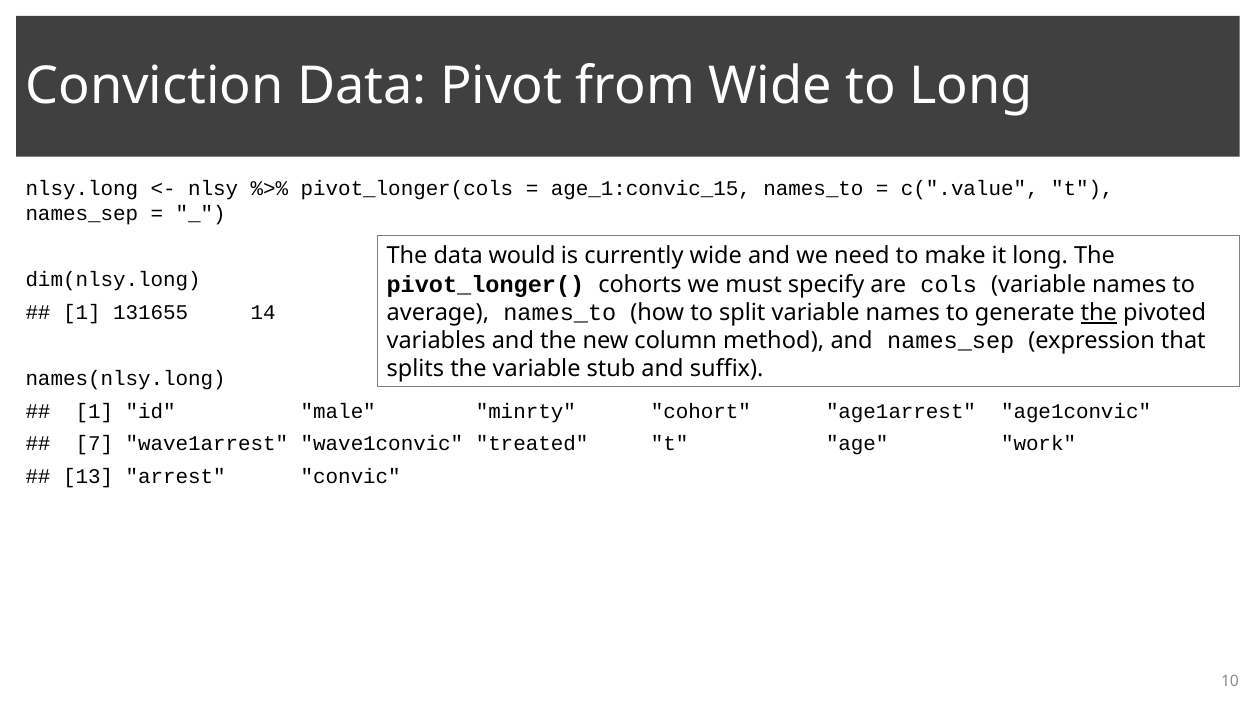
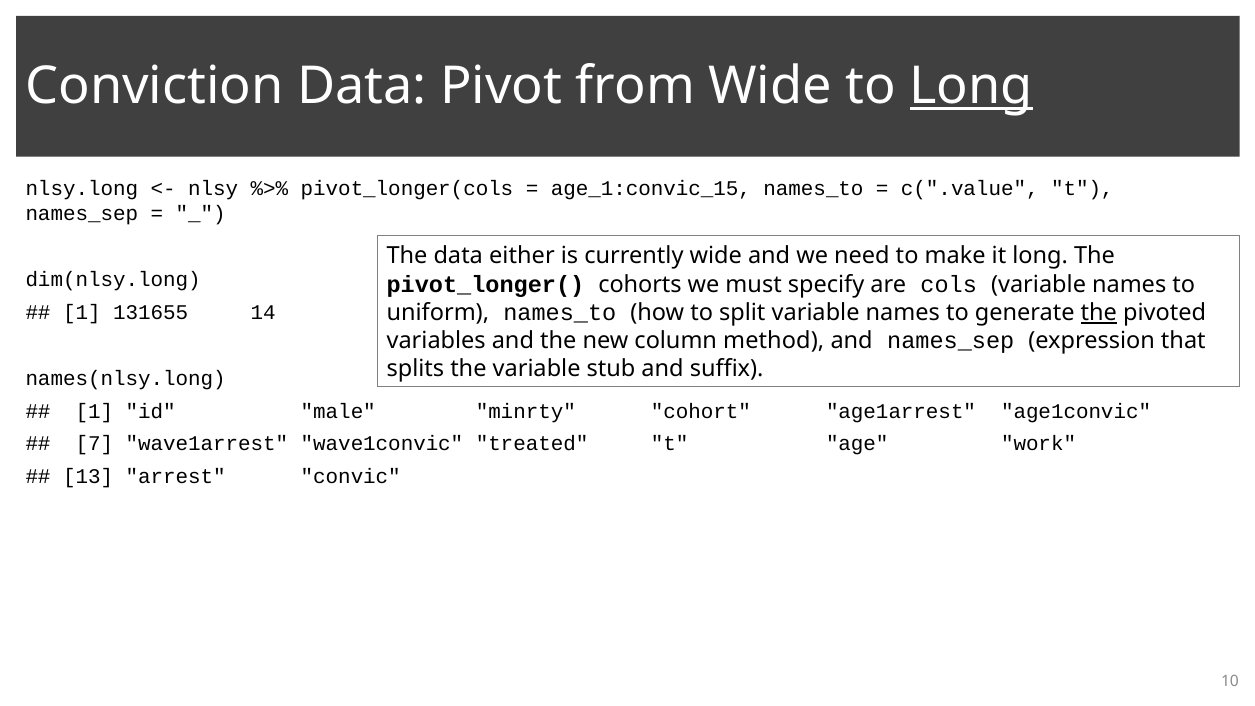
Long underline: none -> present (971, 86)
would: would -> either (522, 256)
average: average -> uniform (438, 313)
